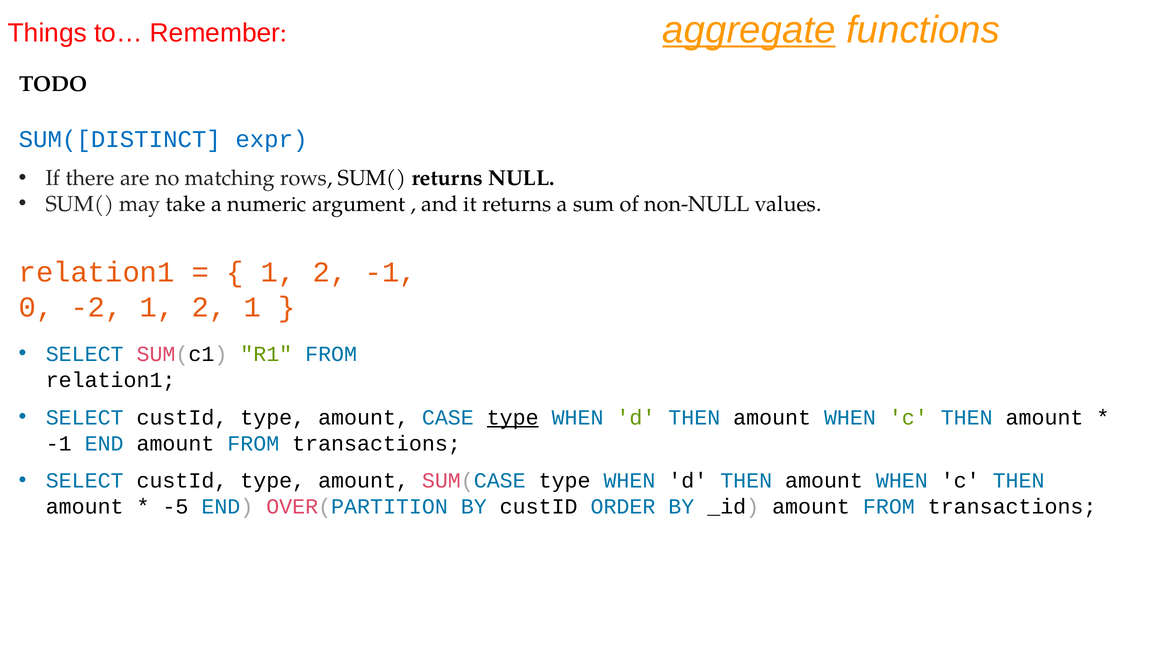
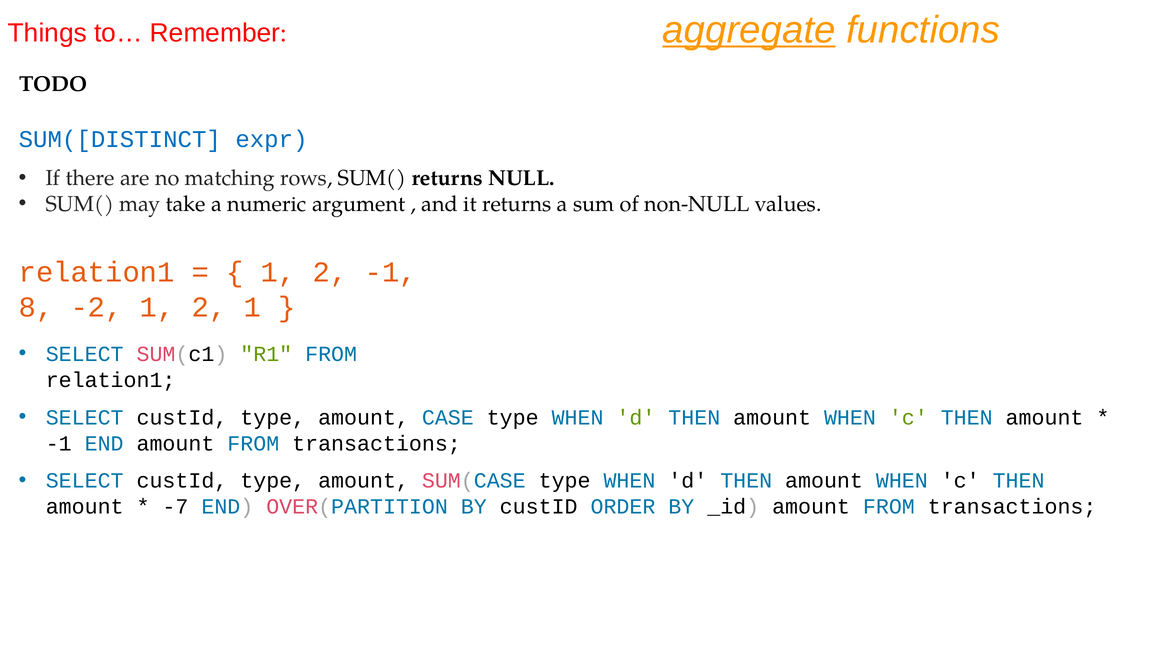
0: 0 -> 8 (36, 307)
type underline: present -> none (513, 418)
-5: -5 -> -7 (175, 507)
